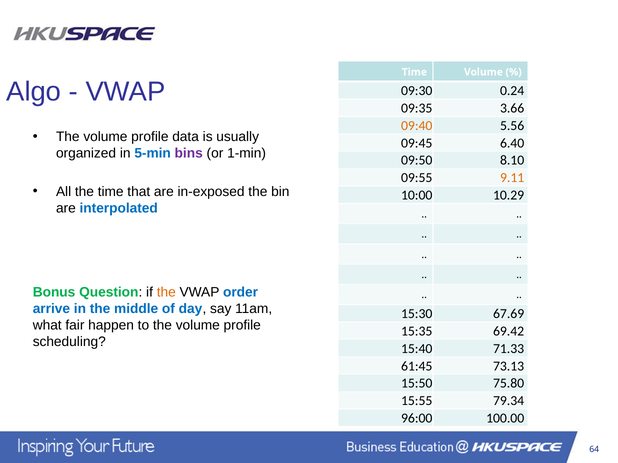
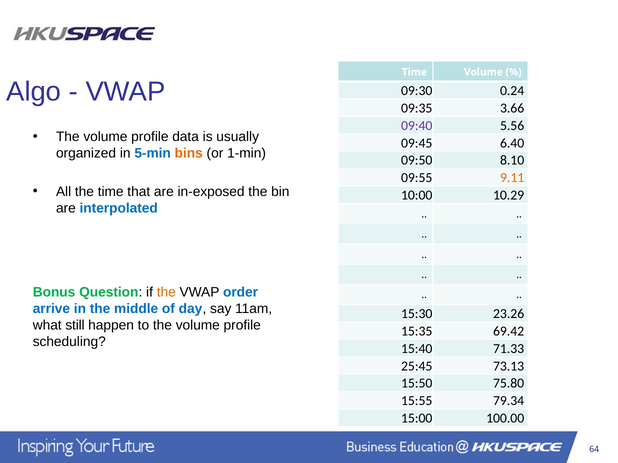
09:40 colour: orange -> purple (417, 126)
bins colour: purple -> orange (189, 153)
67.69: 67.69 -> 23.26 (509, 314)
fair: fair -> still (75, 326)
61:45: 61:45 -> 25:45 (417, 366)
96:00: 96:00 -> 15:00 (417, 419)
